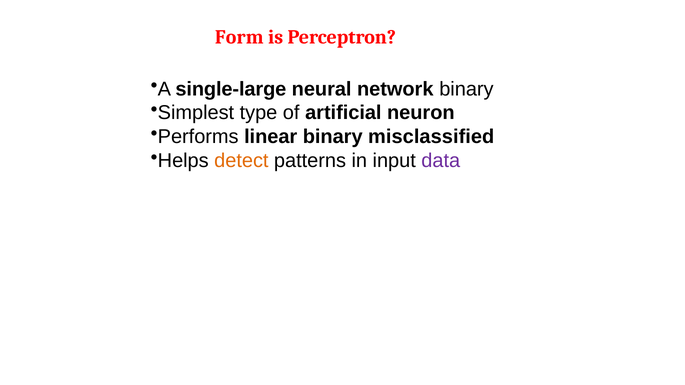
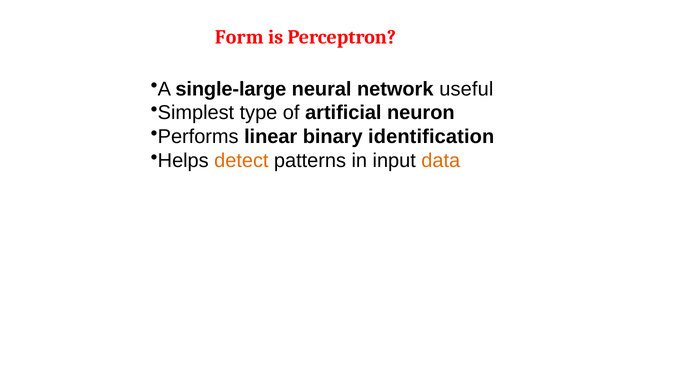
network binary: binary -> useful (466, 89)
misclassified: misclassified -> identification (431, 137)
data colour: purple -> orange (441, 161)
